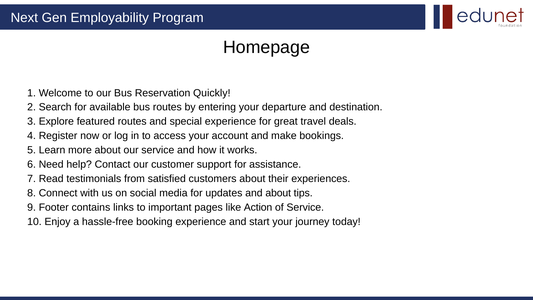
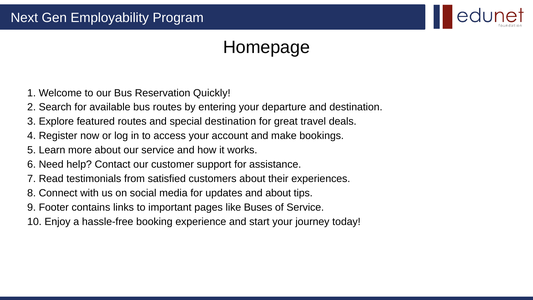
special experience: experience -> destination (230, 121)
Action: Action -> Buses (258, 207)
